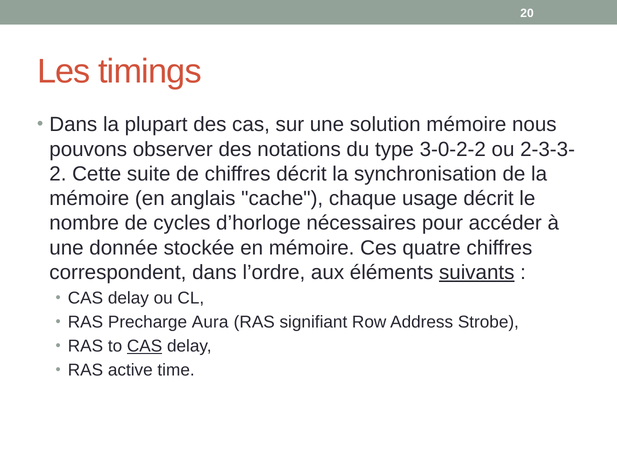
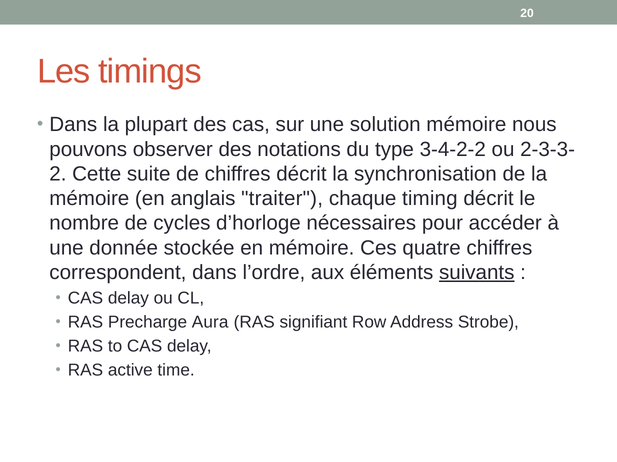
3-0-2-2: 3-0-2-2 -> 3-4-2-2 (453, 150)
cache: cache -> traiter (282, 199)
usage: usage -> timing (430, 199)
CAS underline: present -> none (145, 347)
